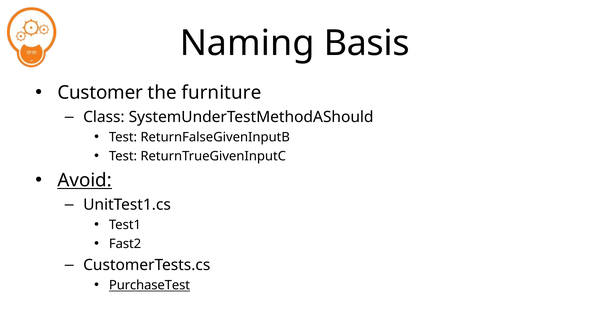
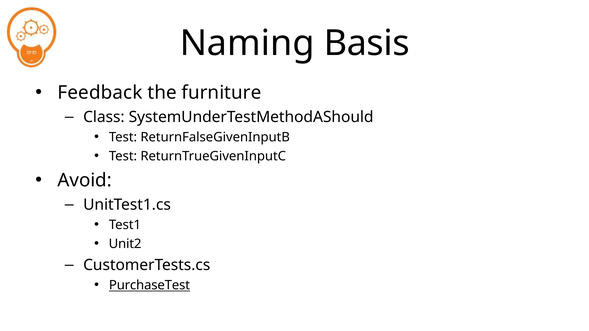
Customer: Customer -> Feedback (100, 93)
Avoid underline: present -> none (85, 181)
Fast2: Fast2 -> Unit2 (125, 244)
